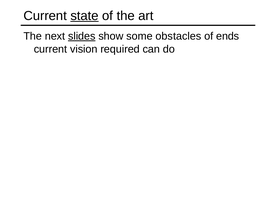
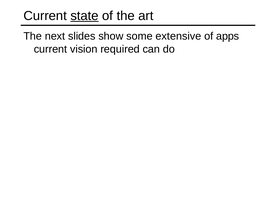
slides underline: present -> none (82, 36)
obstacles: obstacles -> extensive (178, 36)
ends: ends -> apps (228, 36)
